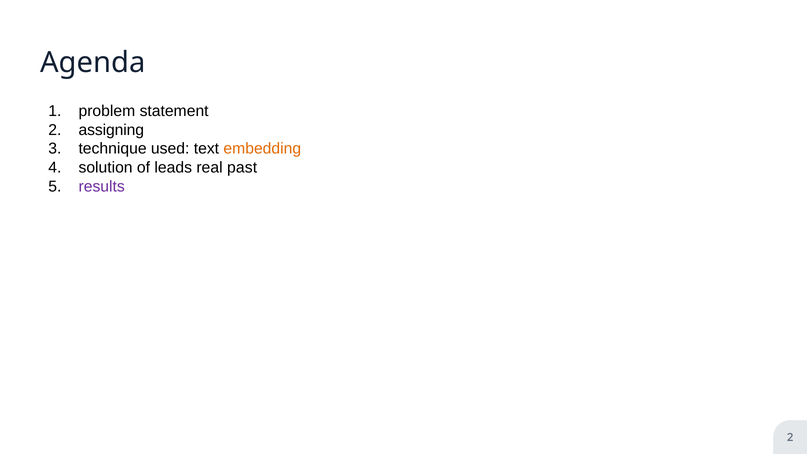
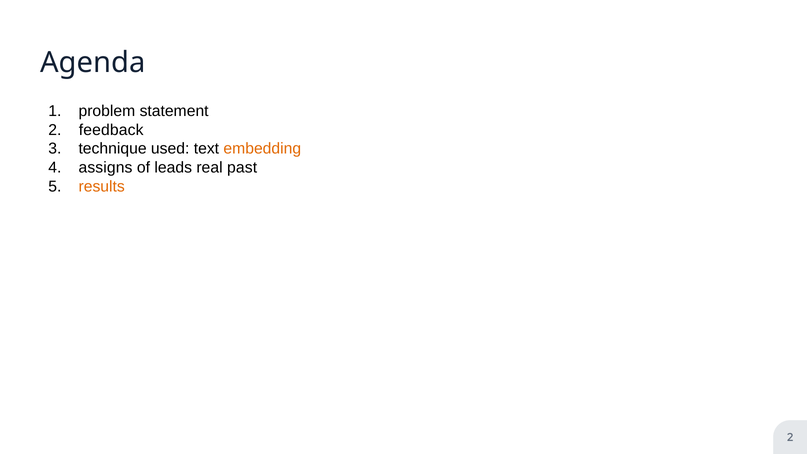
assigning: assigning -> feedback (111, 130)
solution: solution -> assigns (106, 168)
results colour: purple -> orange (102, 186)
